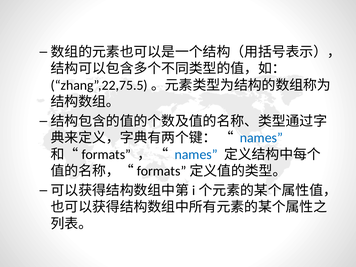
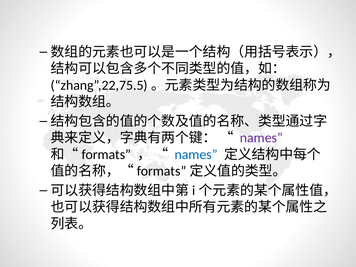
names colour: blue -> purple (261, 138)
